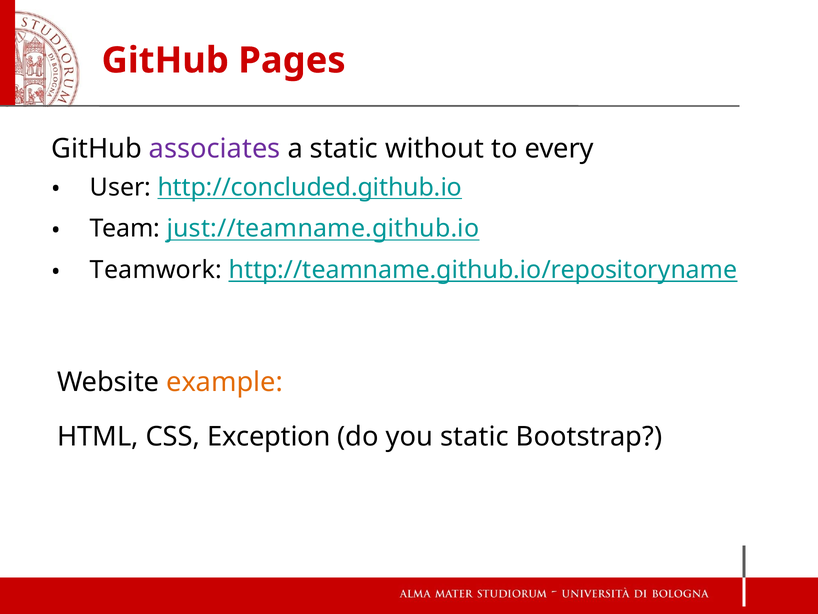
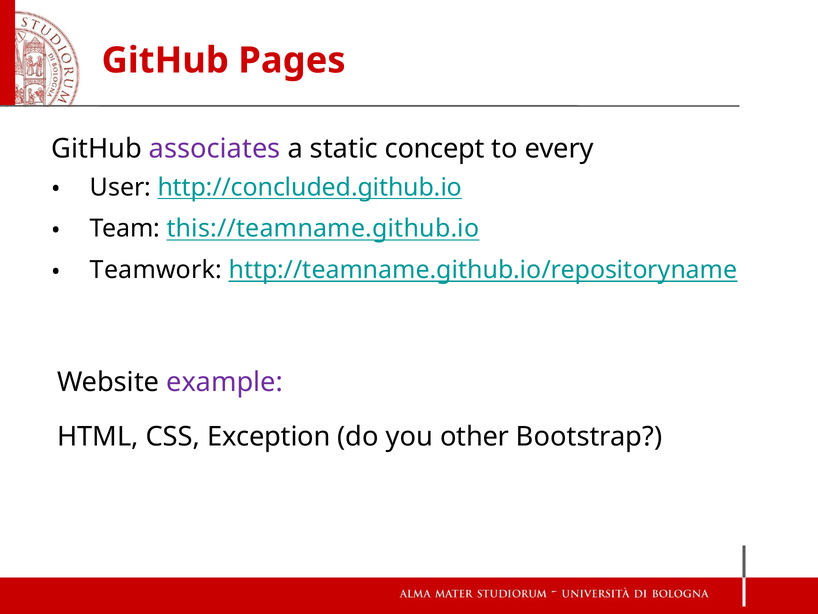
without: without -> concept (435, 149)
just://teamname.github.io: just://teamname.github.io -> this://teamname.github.io (323, 228)
example colour: orange -> purple (225, 382)
you static: static -> other (475, 436)
